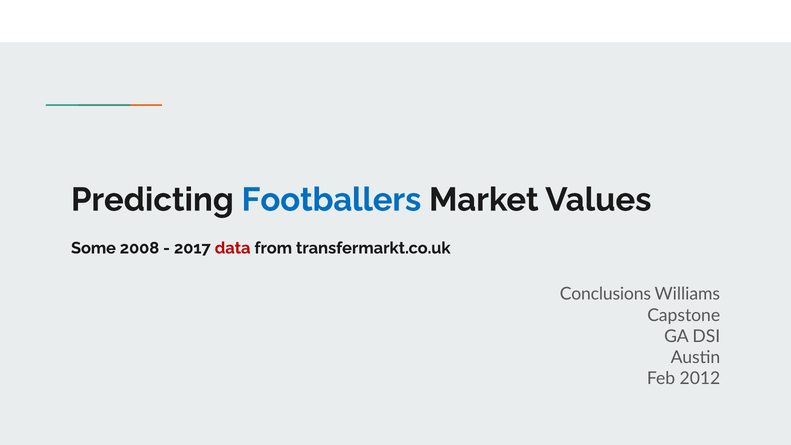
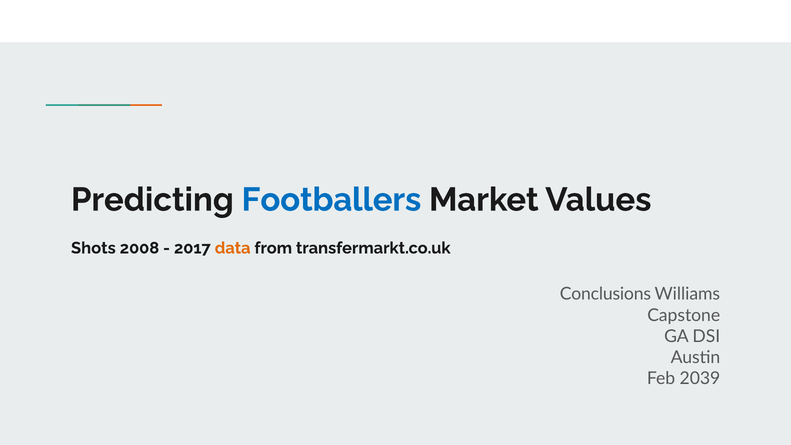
Some: Some -> Shots (93, 248)
data colour: red -> orange (233, 248)
2012: 2012 -> 2039 (700, 378)
